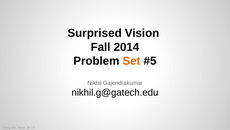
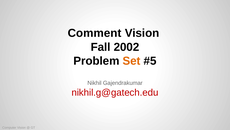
Surprised: Surprised -> Comment (95, 33)
2014: 2014 -> 2002 (126, 47)
nikhil.g@gatech.edu colour: black -> red (115, 92)
